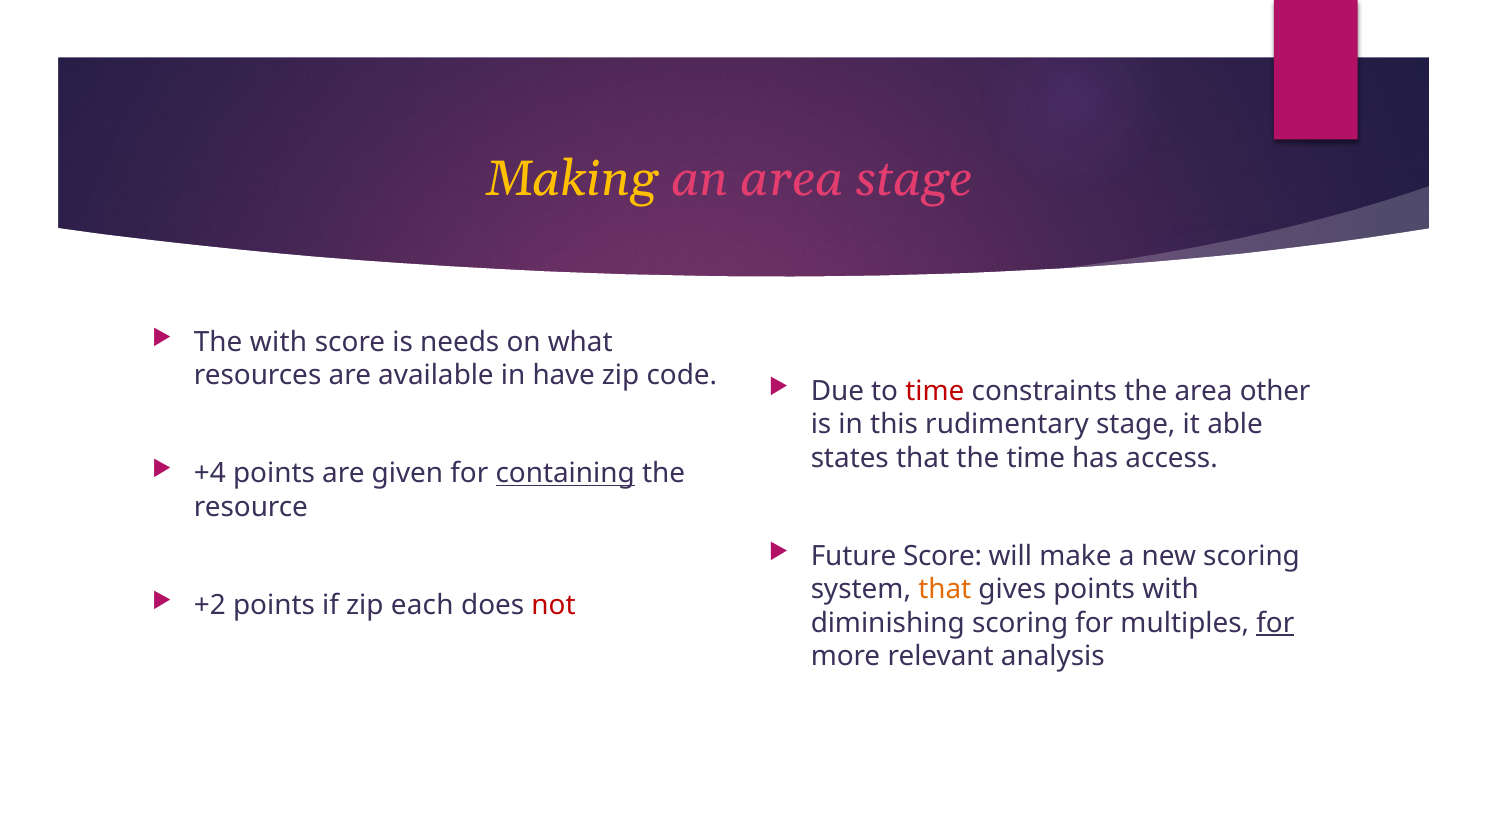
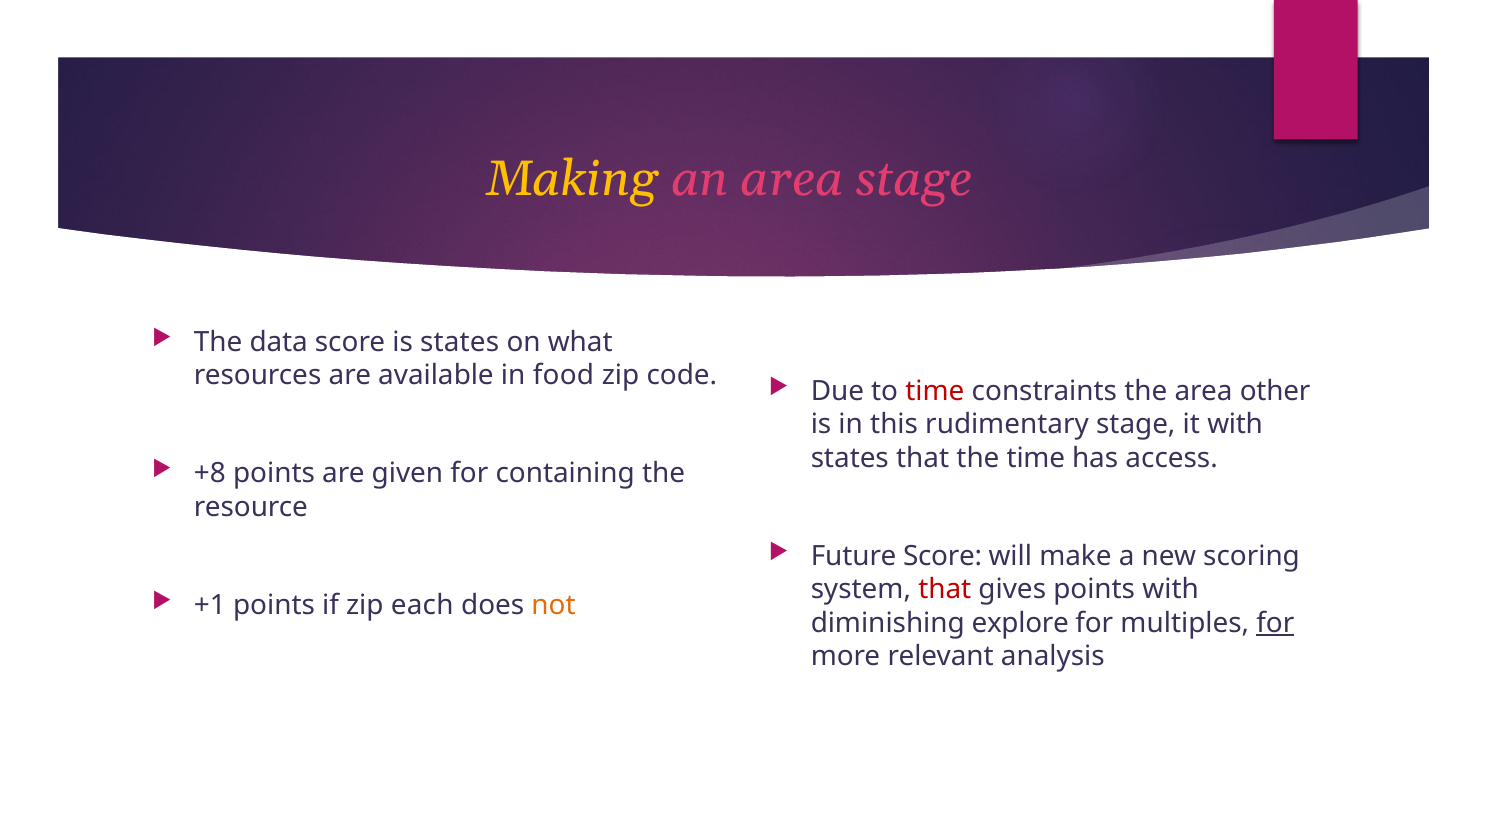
The with: with -> data (279, 342)
is needs: needs -> states (460, 342)
have: have -> food (563, 376)
it able: able -> with (1235, 424)
+4: +4 -> +8 (210, 473)
containing underline: present -> none (565, 473)
that colour: orange -> red (945, 589)
+2: +2 -> +1 (210, 605)
not colour: red -> orange (554, 605)
diminishing scoring: scoring -> explore (1020, 623)
